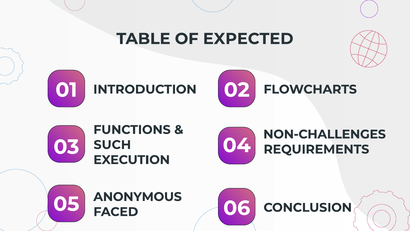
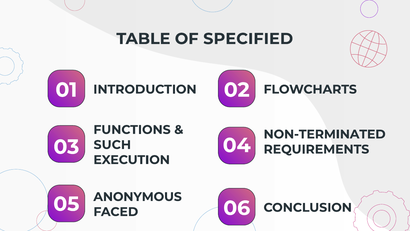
EXPECTED: EXPECTED -> SPECIFIED (248, 39)
NON-CHALLENGES: NON-CHALLENGES -> NON-TERMINATED (325, 134)
